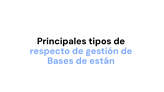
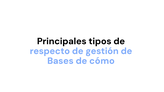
están: están -> cómo (102, 61)
